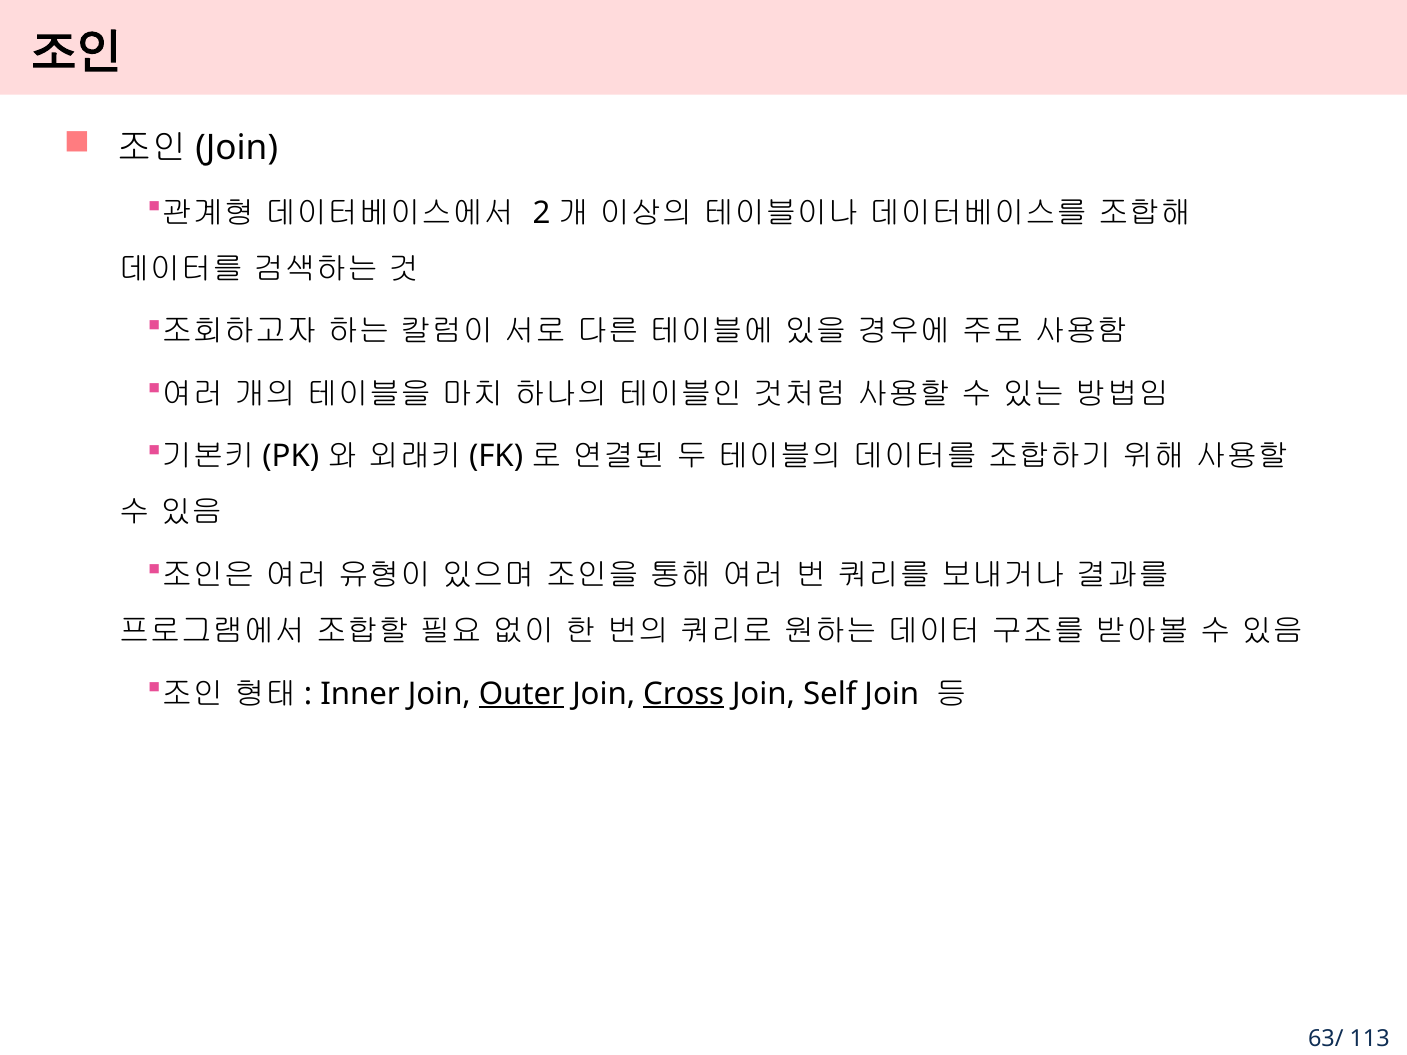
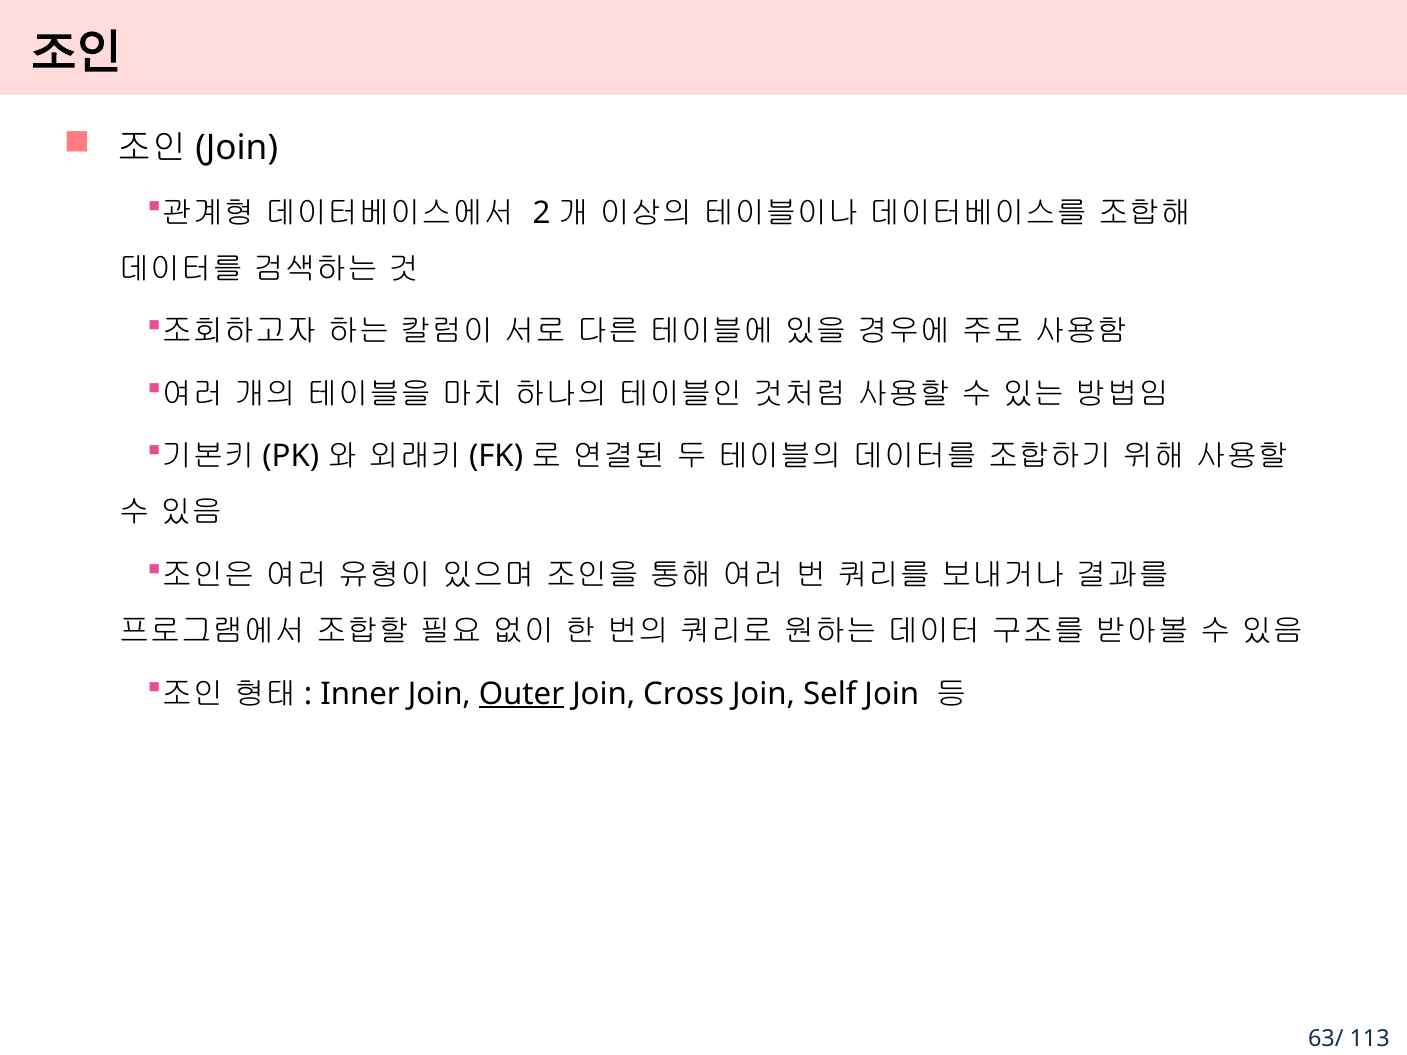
Cross underline: present -> none (684, 694)
